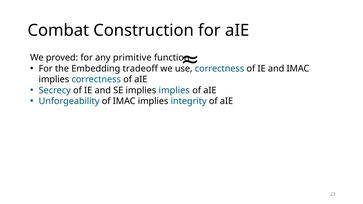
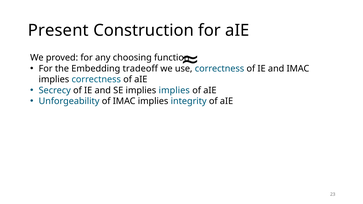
Combat: Combat -> Present (58, 31)
primitive: primitive -> choosing (132, 58)
